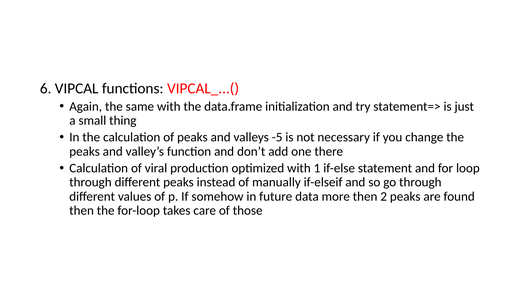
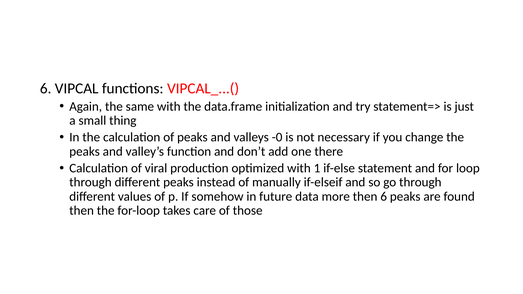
-5: -5 -> -0 (277, 137)
then 2: 2 -> 6 (384, 197)
